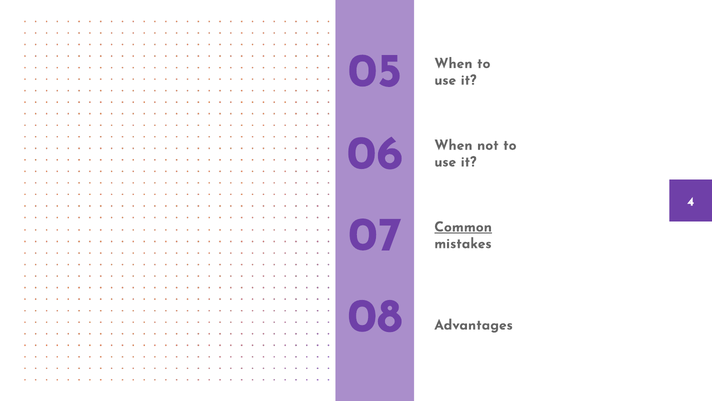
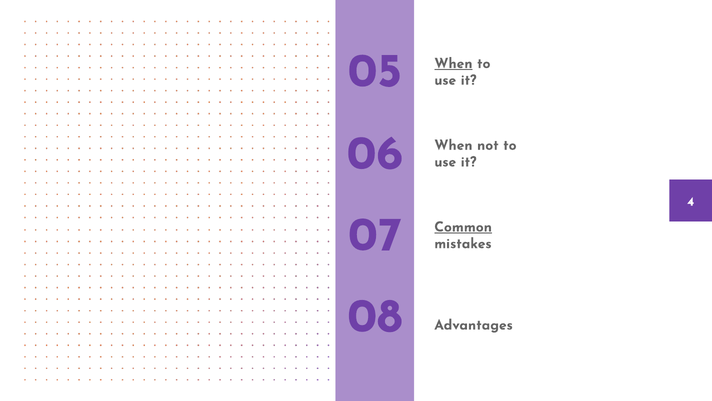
When underline: none -> present (453, 63)
